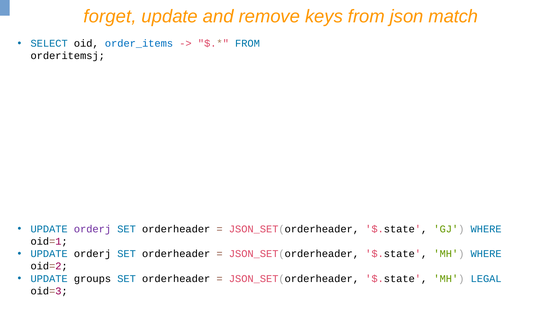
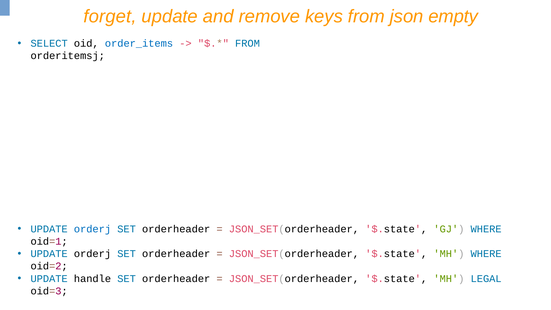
match: match -> empty (453, 16)
orderj colour: purple -> blue (92, 229)
groups: groups -> handle (92, 279)
